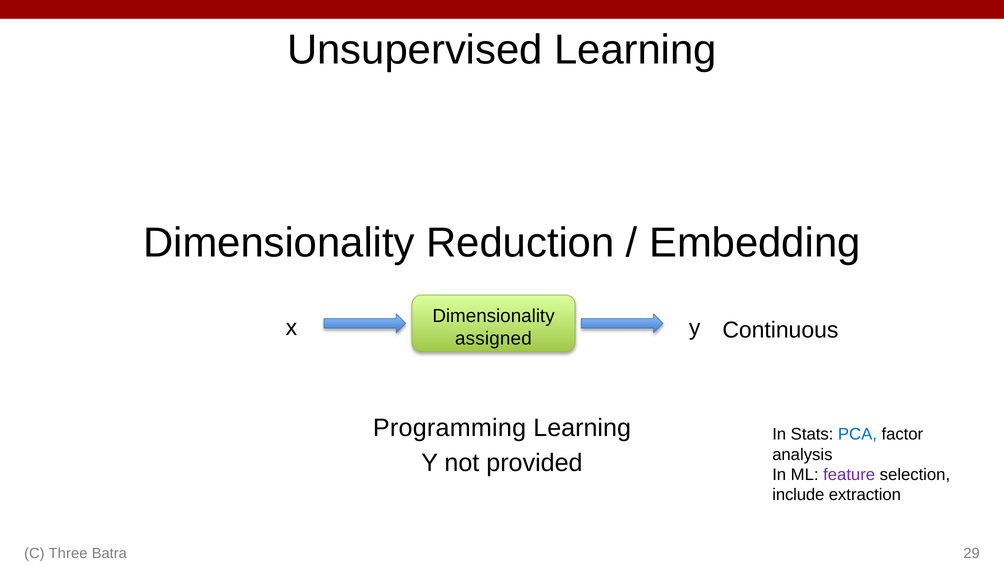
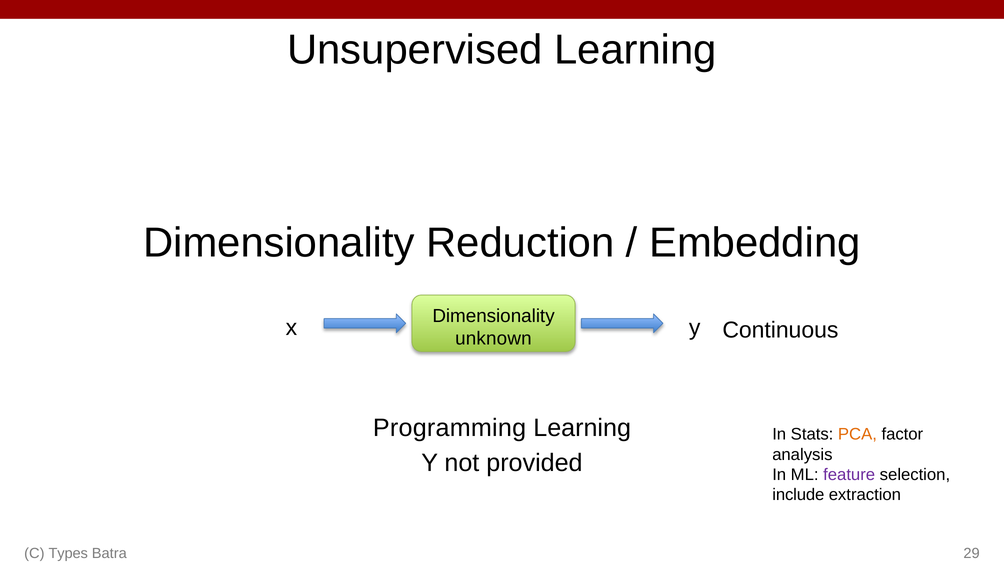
assigned: assigned -> unknown (493, 339)
PCA colour: blue -> orange (857, 434)
Three: Three -> Types (68, 553)
